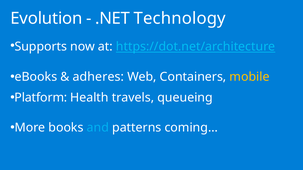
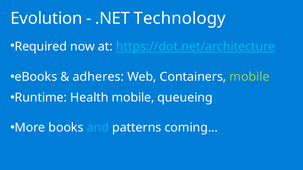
Supports: Supports -> Required (41, 47)
mobile colour: yellow -> light green (250, 77)
Platform: Platform -> Runtime (41, 98)
Health travels: travels -> mobile (133, 98)
